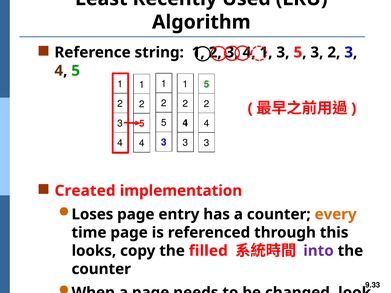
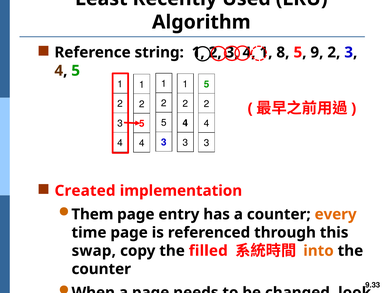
1 3: 3 -> 8 (283, 52)
3: 3 -> 9 (317, 52)
Loses: Loses -> Them (92, 214)
looks: looks -> swap (94, 251)
into colour: purple -> orange (319, 251)
